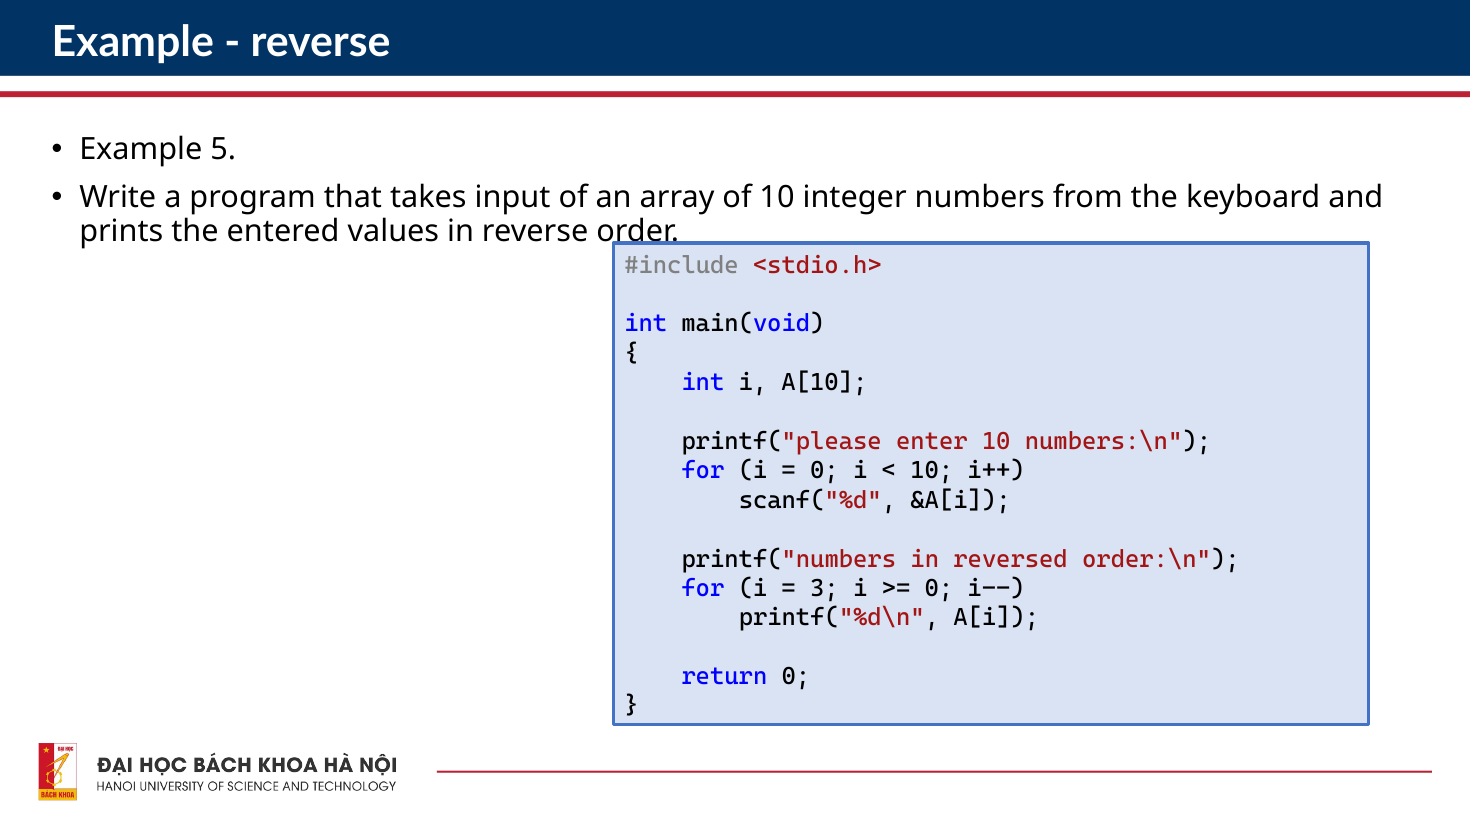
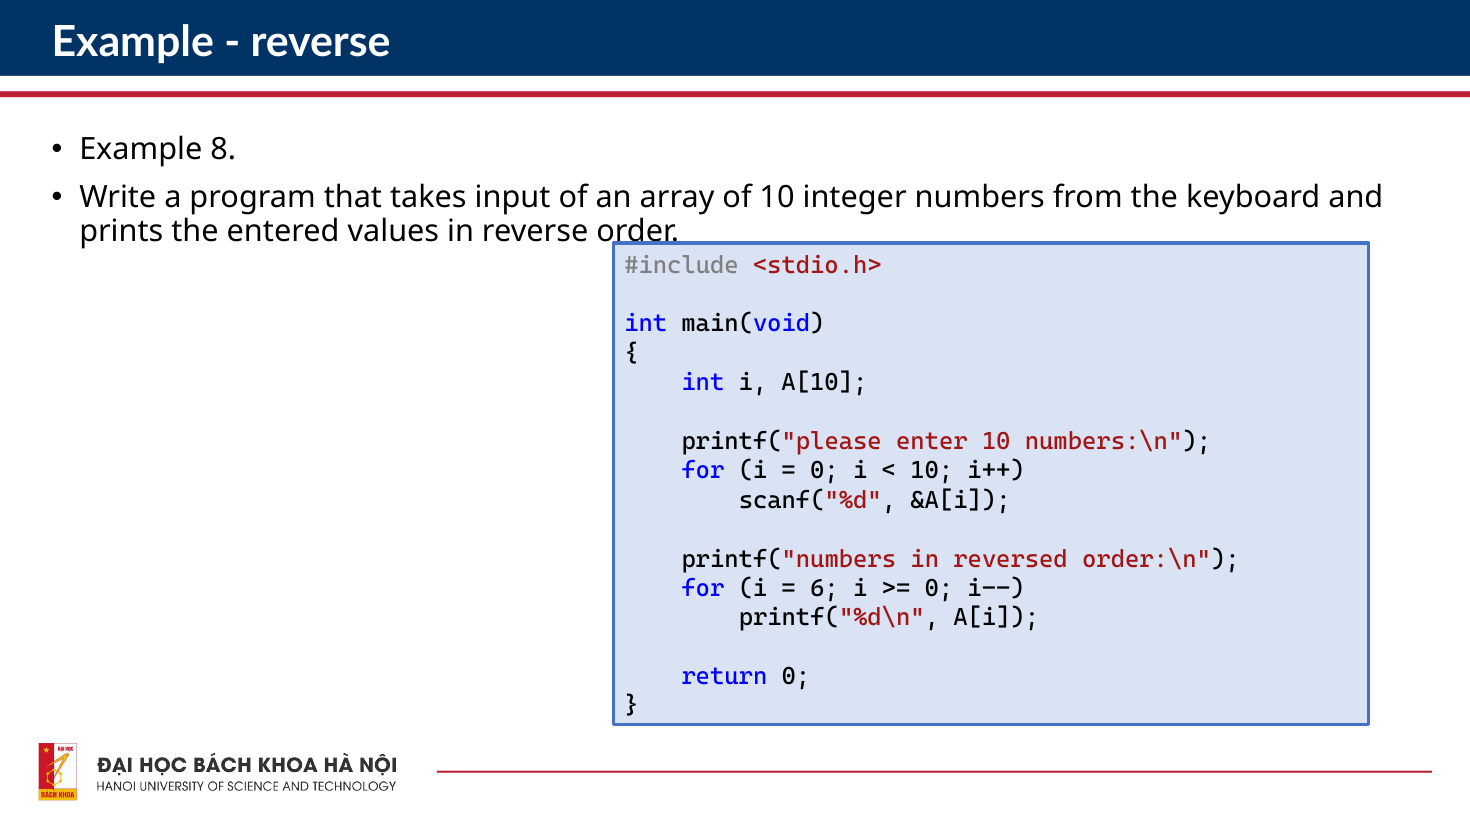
5: 5 -> 8 (223, 149)
3: 3 -> 6 (824, 588)
